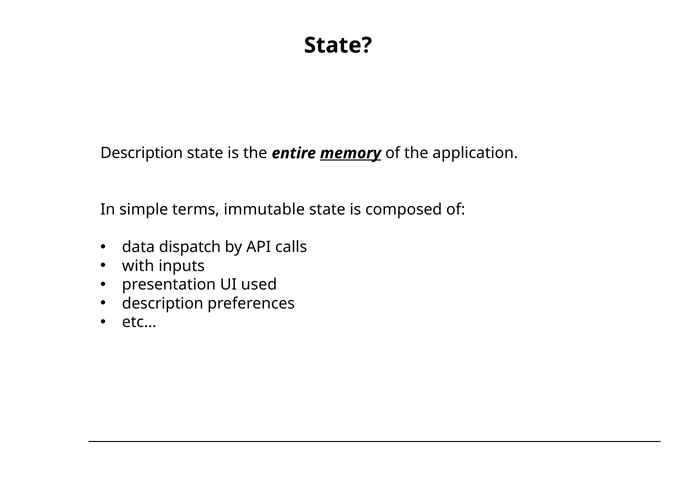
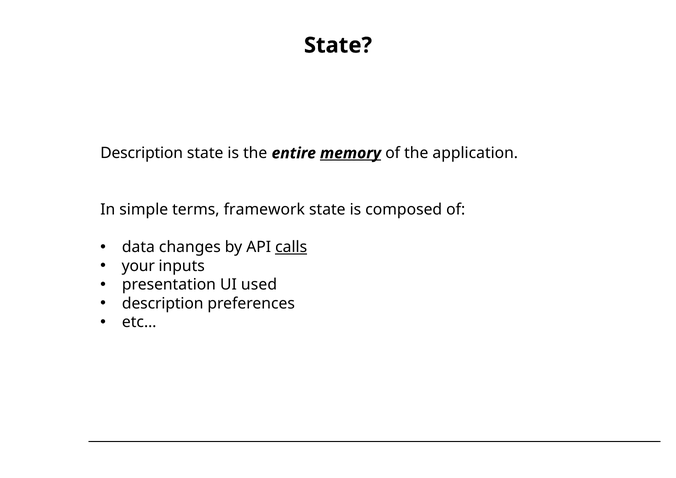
immutable: immutable -> framework (264, 210)
dispatch: dispatch -> changes (190, 247)
calls underline: none -> present (291, 247)
with: with -> your (138, 266)
